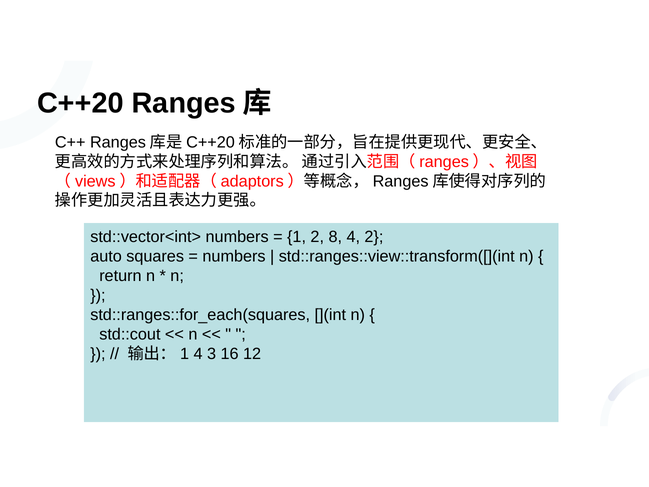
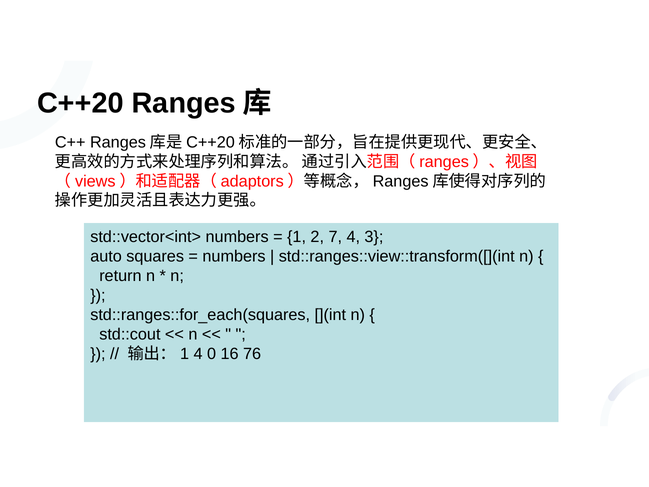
8: 8 -> 7 (335, 237)
4 2: 2 -> 3 (374, 237)
3: 3 -> 0 (212, 354)
12: 12 -> 76 (252, 354)
